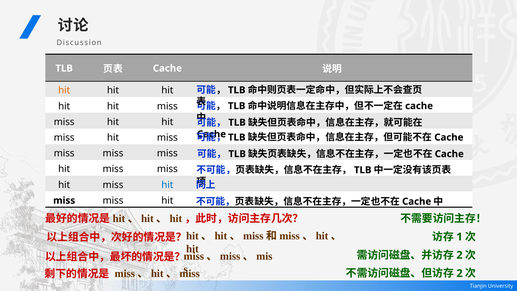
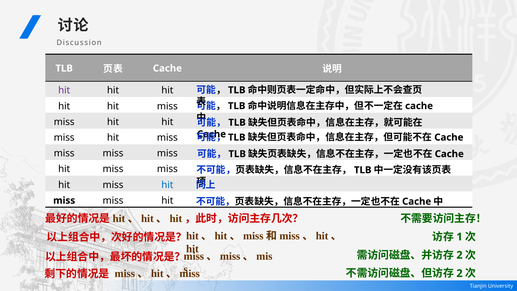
hit colour: orange -> purple (64, 90)
